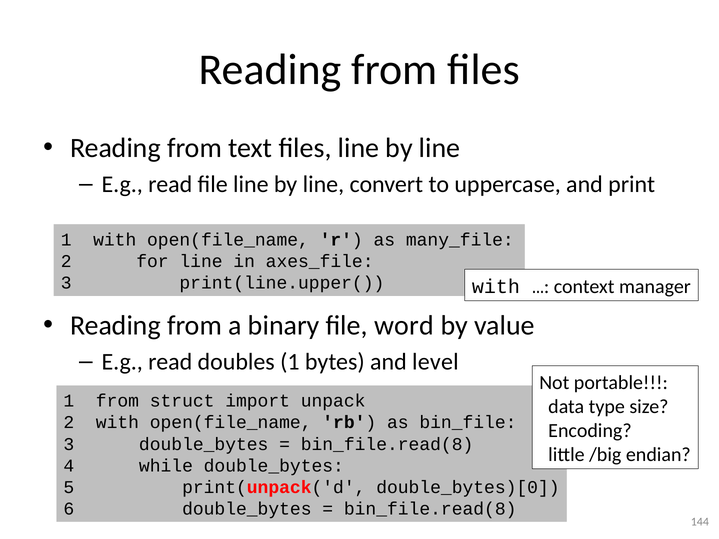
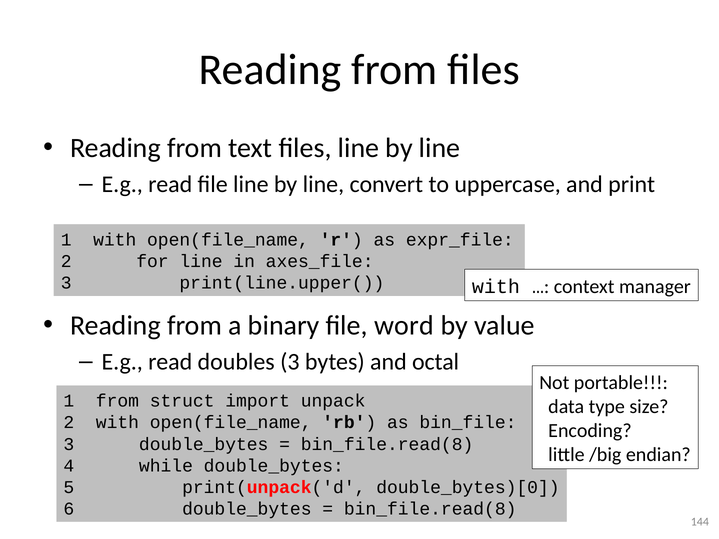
many_file: many_file -> expr_file (460, 240)
doubles 1: 1 -> 3 (290, 362)
level: level -> octal (436, 362)
